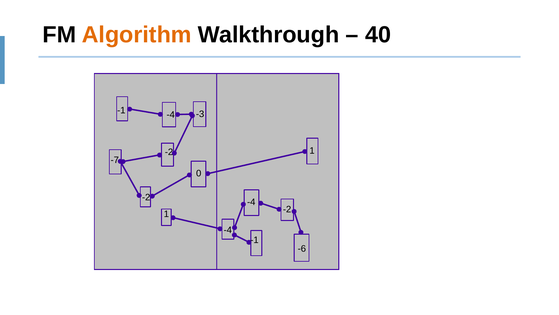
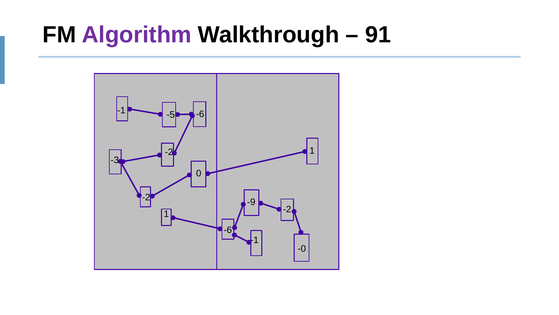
Algorithm colour: orange -> purple (137, 35)
40: 40 -> 91 (378, 35)
-3: -3 -> -6 (200, 114)
-4: -4 -> -5 (171, 115)
-7: -7 -> -3 (115, 160)
-4: -4 -> -9 (251, 202)
-4: -4 -> -6 (228, 230)
-6: -6 -> -0 (302, 248)
